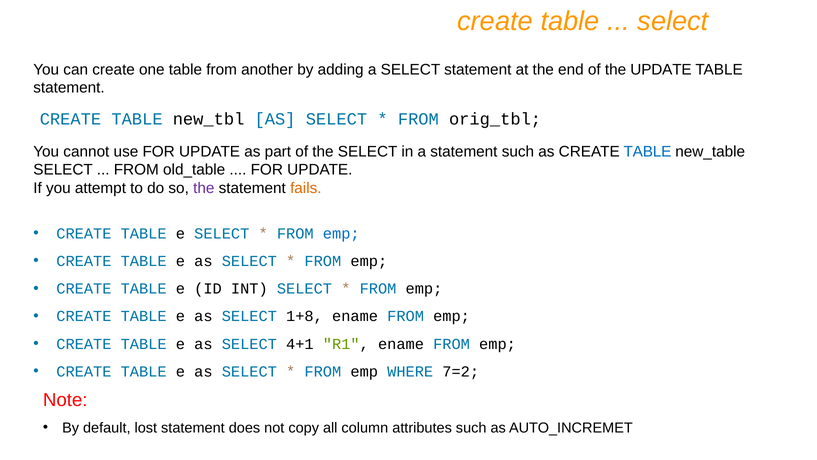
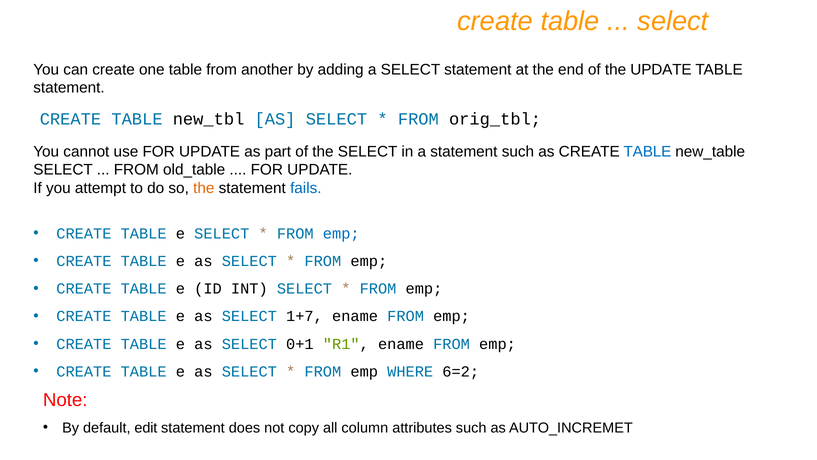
the colour: purple -> orange (204, 188)
fails colour: orange -> blue (306, 188)
1+8: 1+8 -> 1+7 (304, 316)
4+1: 4+1 -> 0+1 (300, 344)
7=2: 7=2 -> 6=2 (461, 371)
lost: lost -> edit (146, 428)
